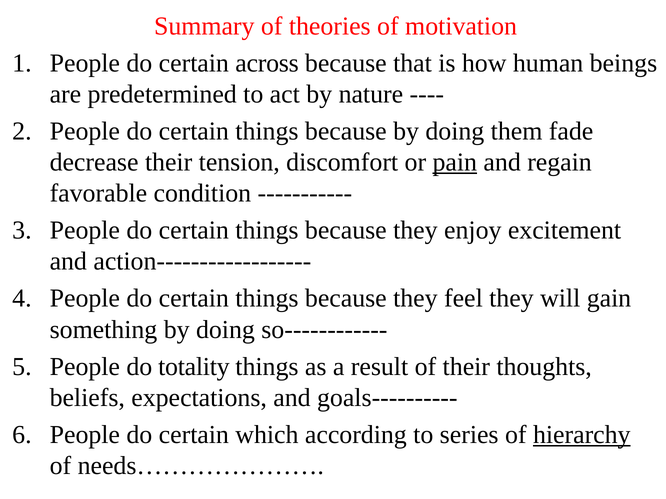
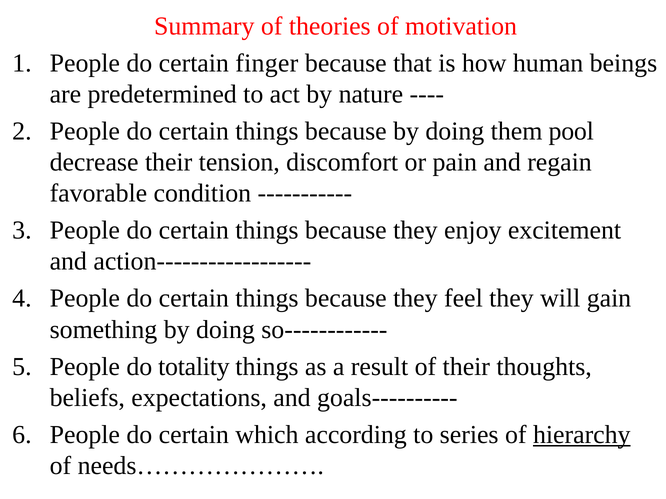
across: across -> finger (267, 63)
fade: fade -> pool (571, 131)
pain underline: present -> none (455, 162)
